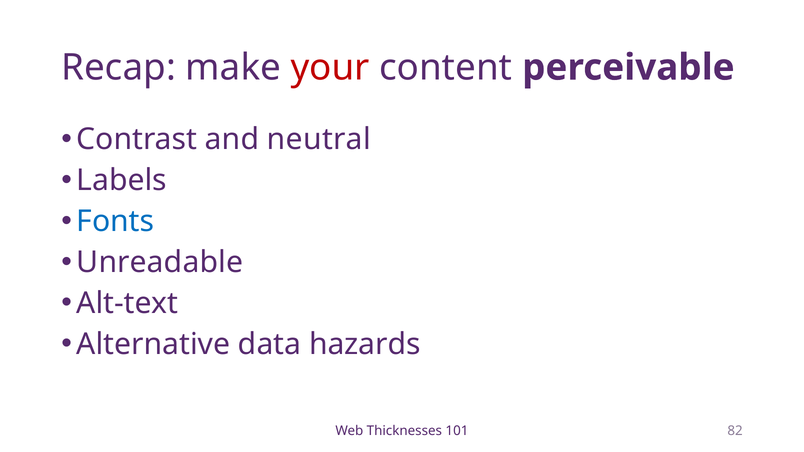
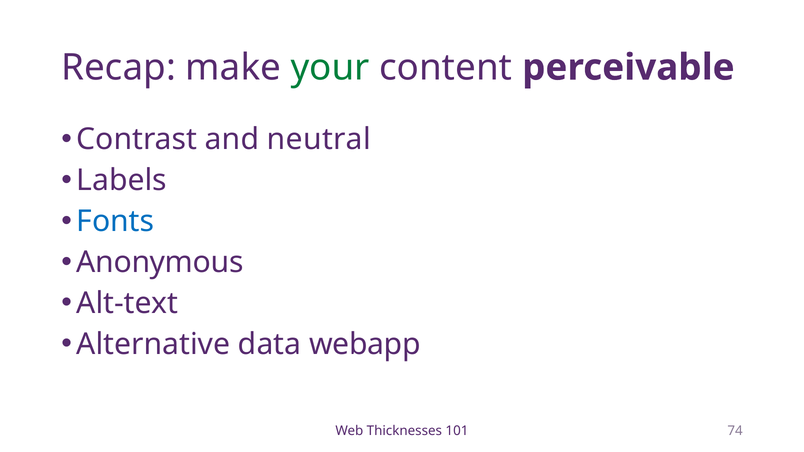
your colour: red -> green (330, 68)
Unreadable: Unreadable -> Anonymous (160, 262)
hazards: hazards -> webapp (365, 344)
82: 82 -> 74 (735, 431)
